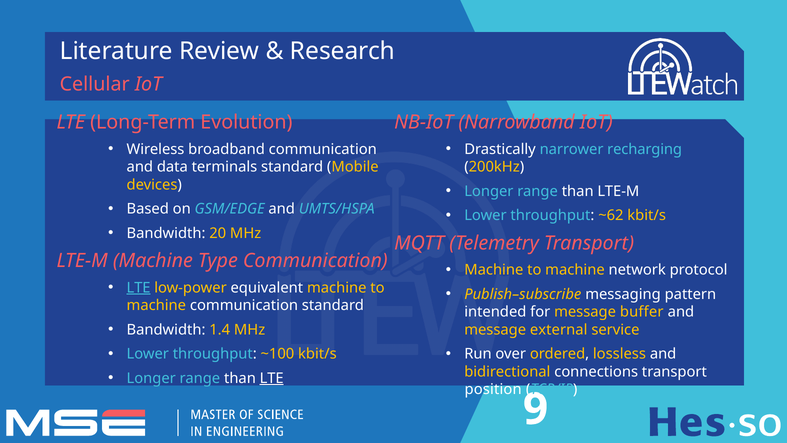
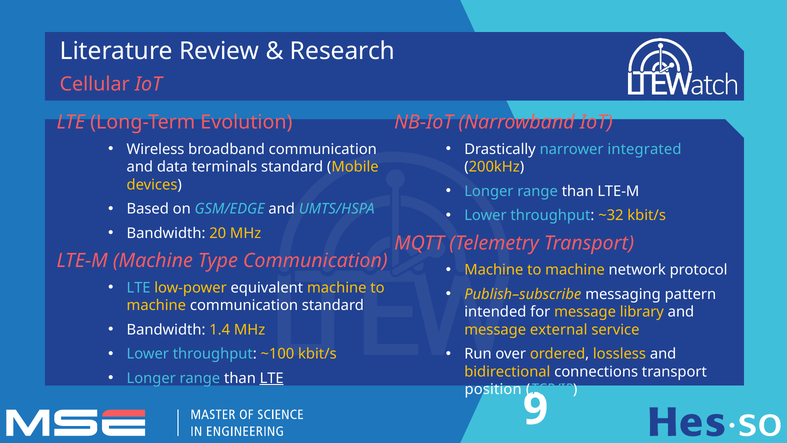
recharging: recharging -> integrated (644, 149)
~62: ~62 -> ~32 (611, 215)
LTE underline: present -> none (139, 288)
buffer: buffer -> library (642, 312)
